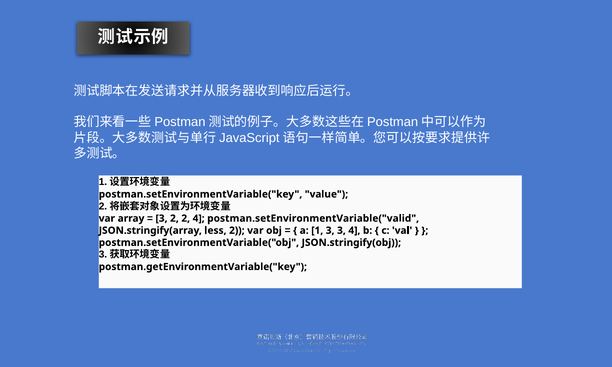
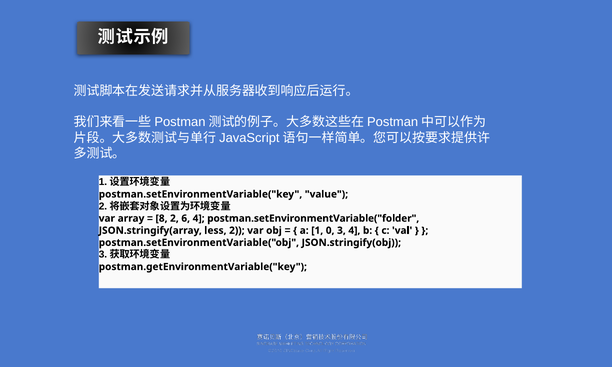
3: 3 -> 8 (161, 218)
2 2: 2 -> 6 (186, 218)
postman.setEnvironmentVariable("valid: postman.setEnvironmentVariable("valid -> postman.setEnvironmentVariable("folder (313, 218)
1 3: 3 -> 0 (330, 231)
